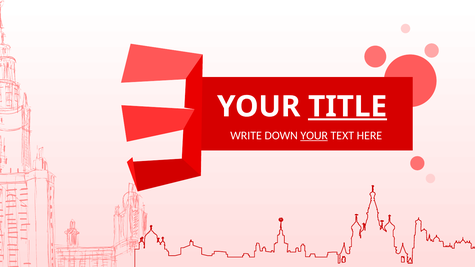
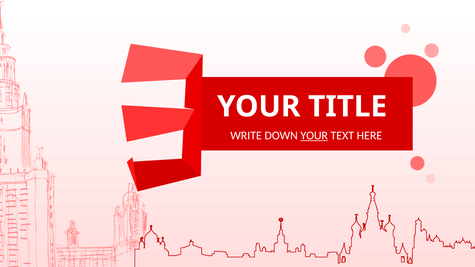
TITLE underline: present -> none (348, 107)
